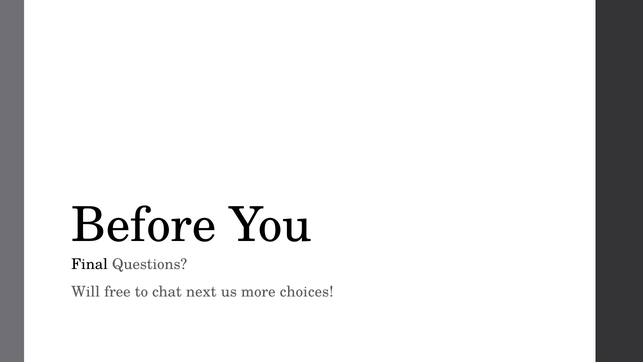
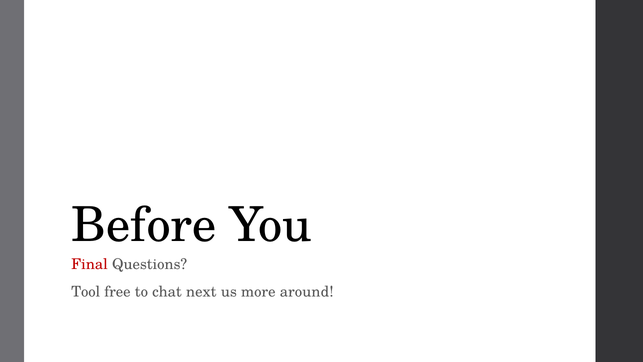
Final colour: black -> red (90, 264)
Will: Will -> Tool (86, 292)
choices: choices -> around (307, 292)
